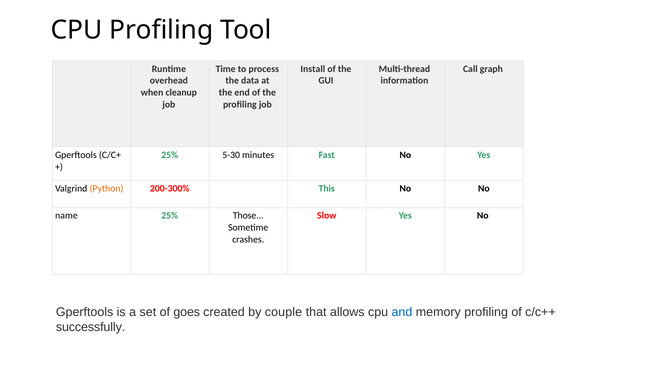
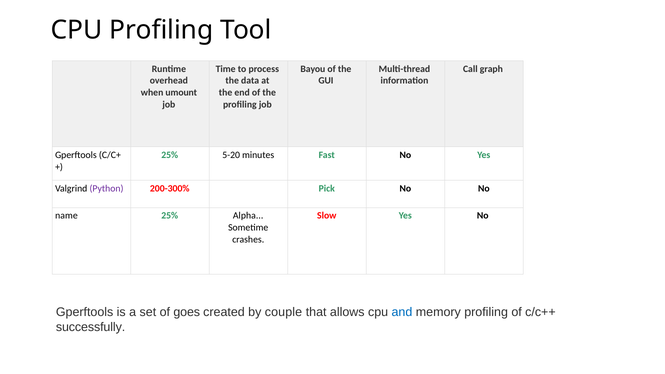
Install: Install -> Bayou (313, 69)
cleanup: cleanup -> umount (181, 93)
5-30: 5-30 -> 5-20 (231, 155)
Python colour: orange -> purple (107, 189)
This: This -> Pick (327, 189)
Those: Those -> Alpha (248, 216)
